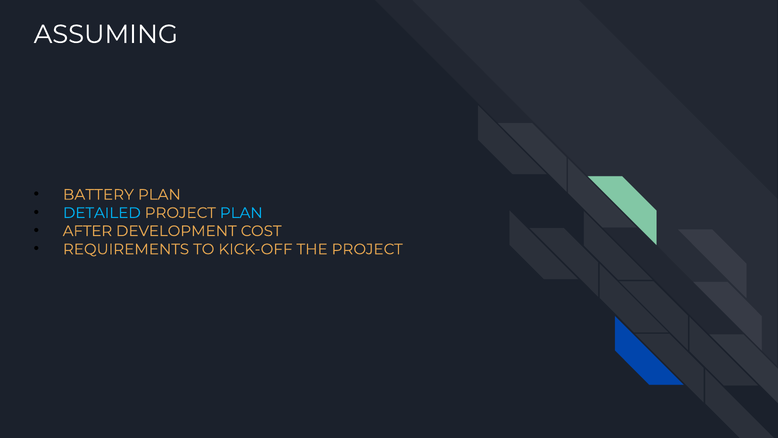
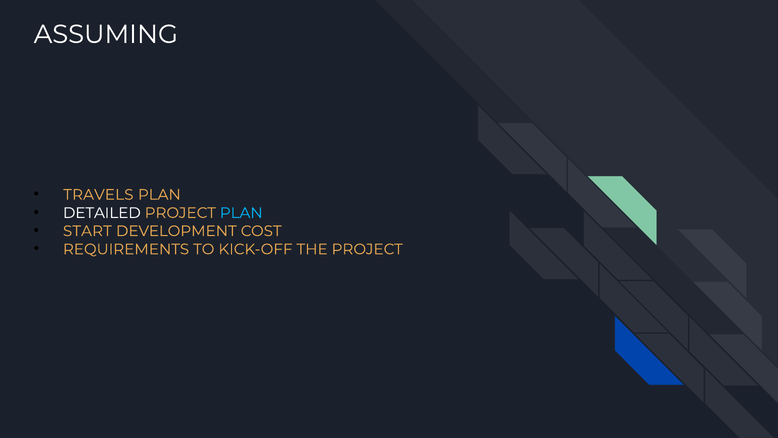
BATTERY: BATTERY -> TRAVELS (98, 195)
DETAILED colour: light blue -> white (102, 213)
AFTER: AFTER -> START (87, 231)
